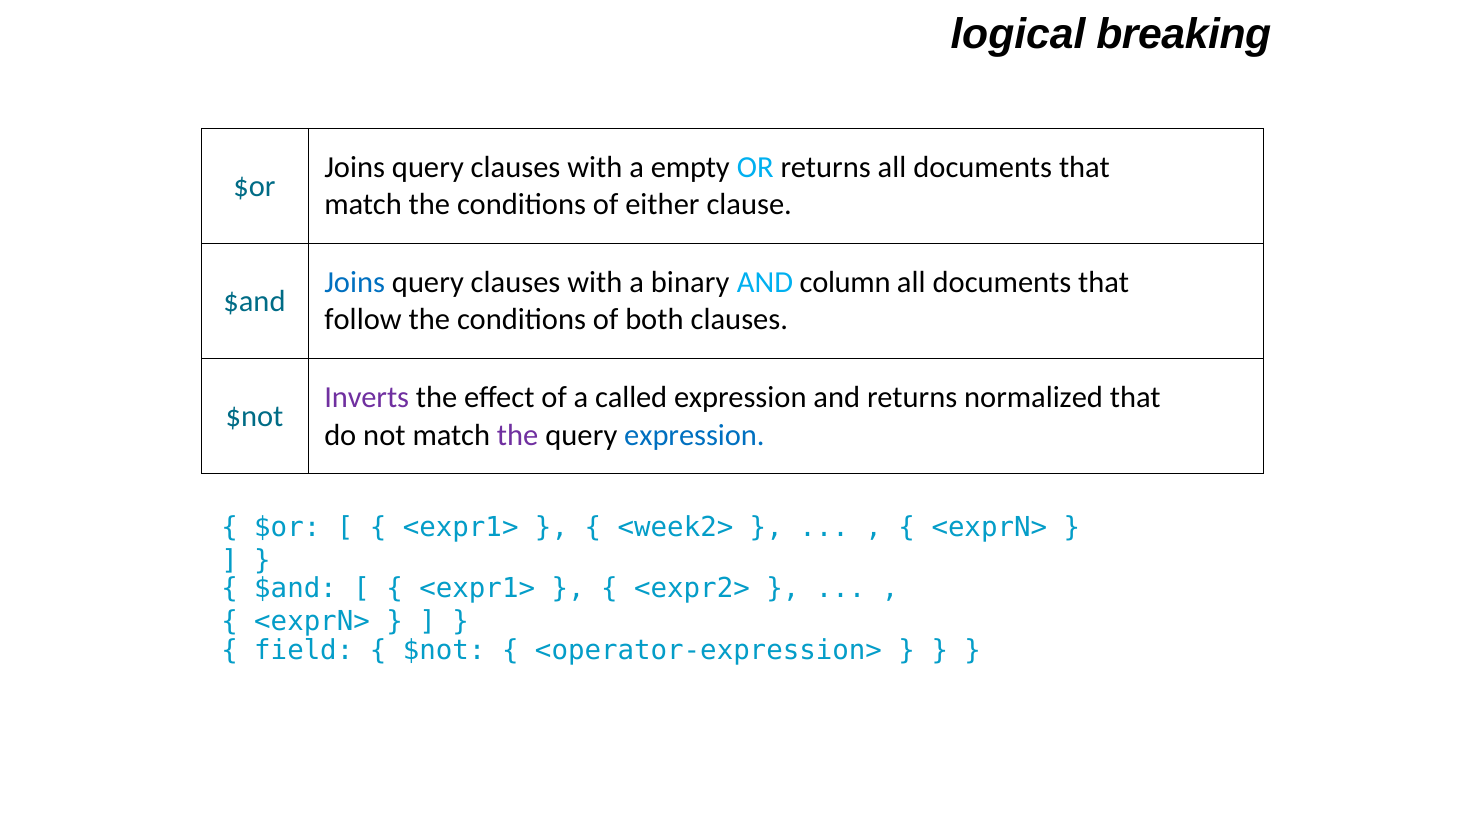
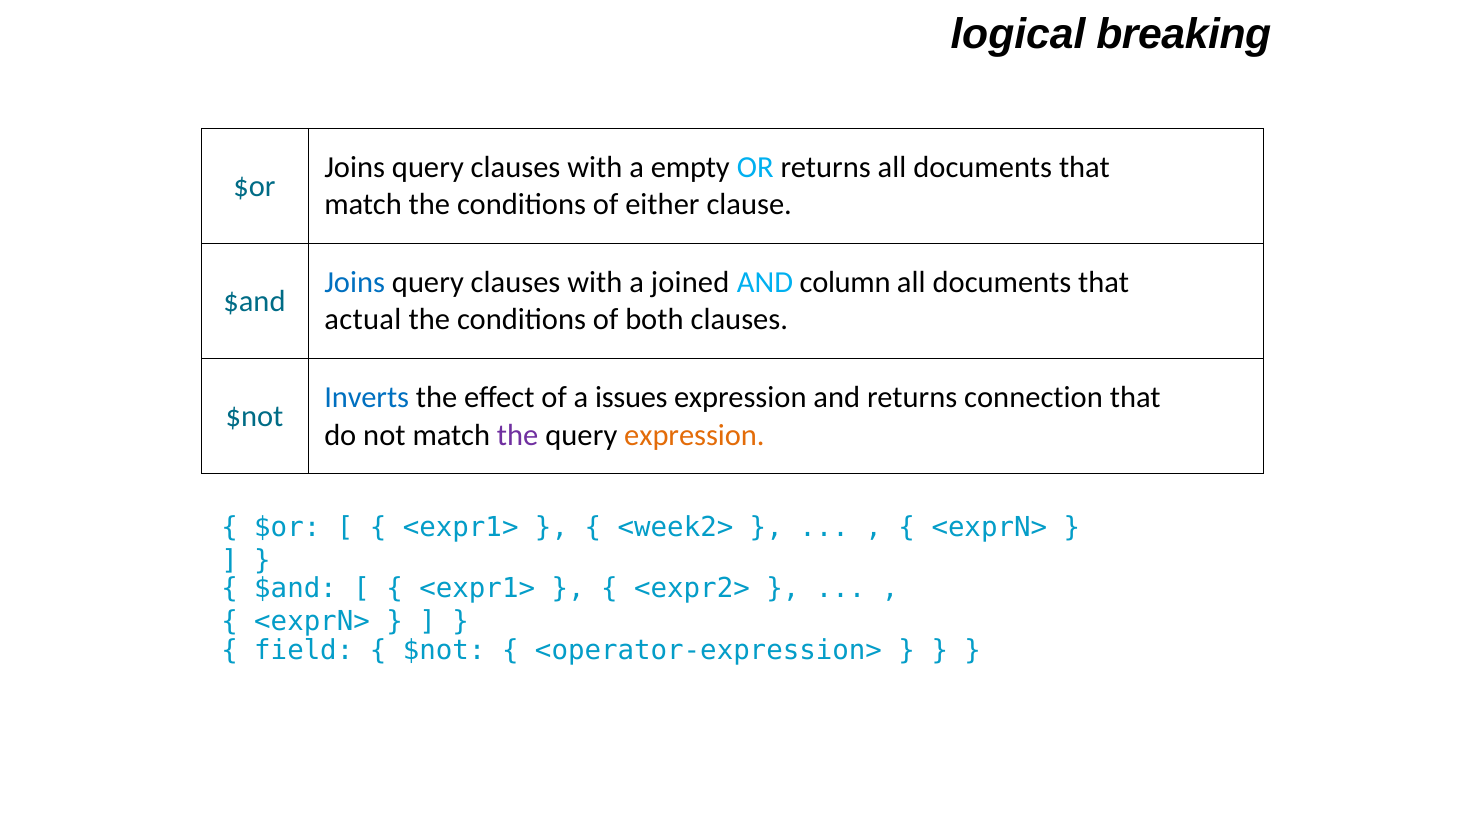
binary: binary -> joined (690, 282)
follow: follow -> actual (363, 320)
Inverts colour: purple -> blue (367, 397)
called: called -> issues (631, 397)
normalized: normalized -> connection (1034, 397)
expression colour: blue -> orange (694, 435)
